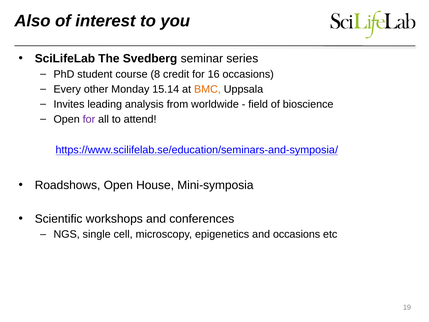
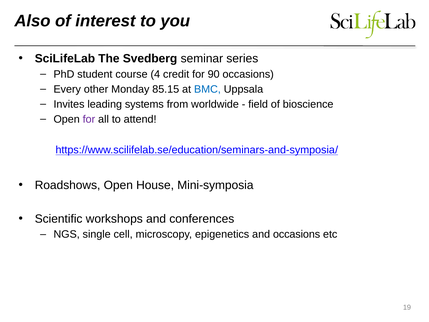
8: 8 -> 4 (155, 74)
16: 16 -> 90 (214, 74)
15.14: 15.14 -> 85.15 (166, 89)
BMC colour: orange -> blue (207, 89)
analysis: analysis -> systems (144, 104)
